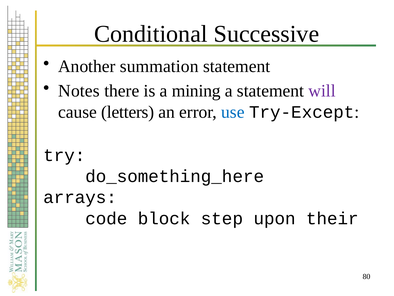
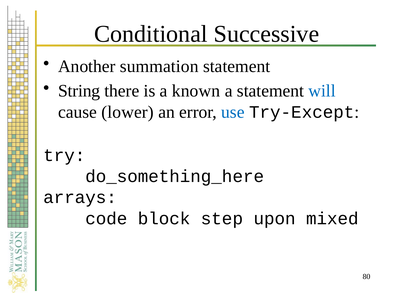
Notes: Notes -> String (79, 91)
mining: mining -> known (196, 91)
will colour: purple -> blue (322, 91)
letters: letters -> lower (128, 112)
their: their -> mixed (332, 218)
